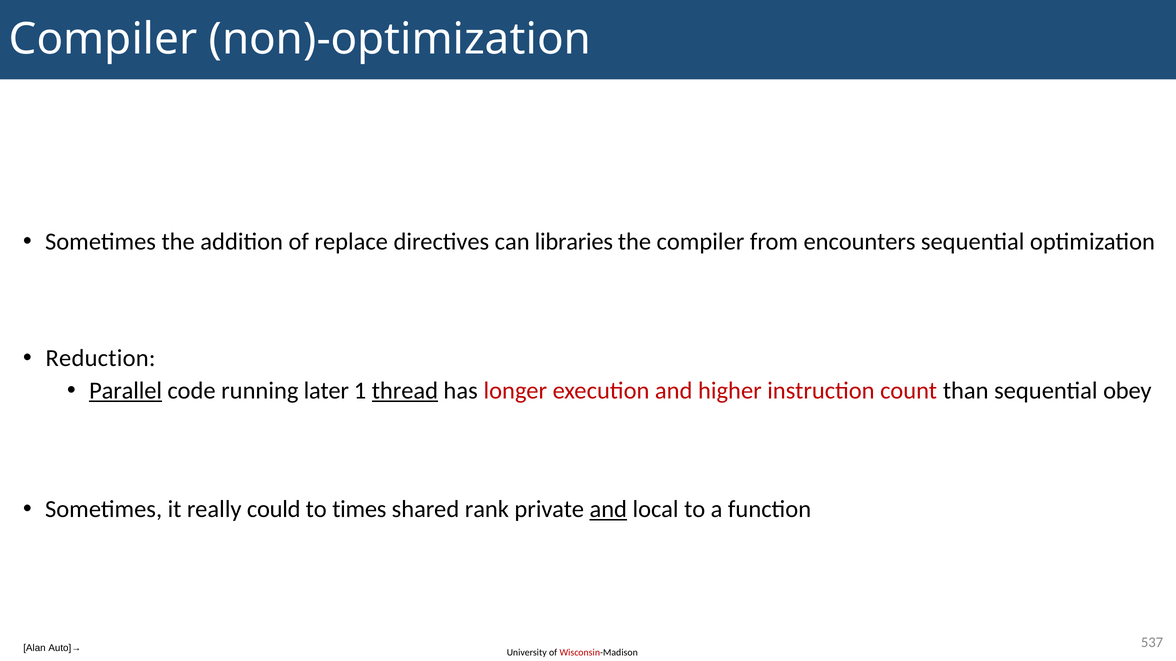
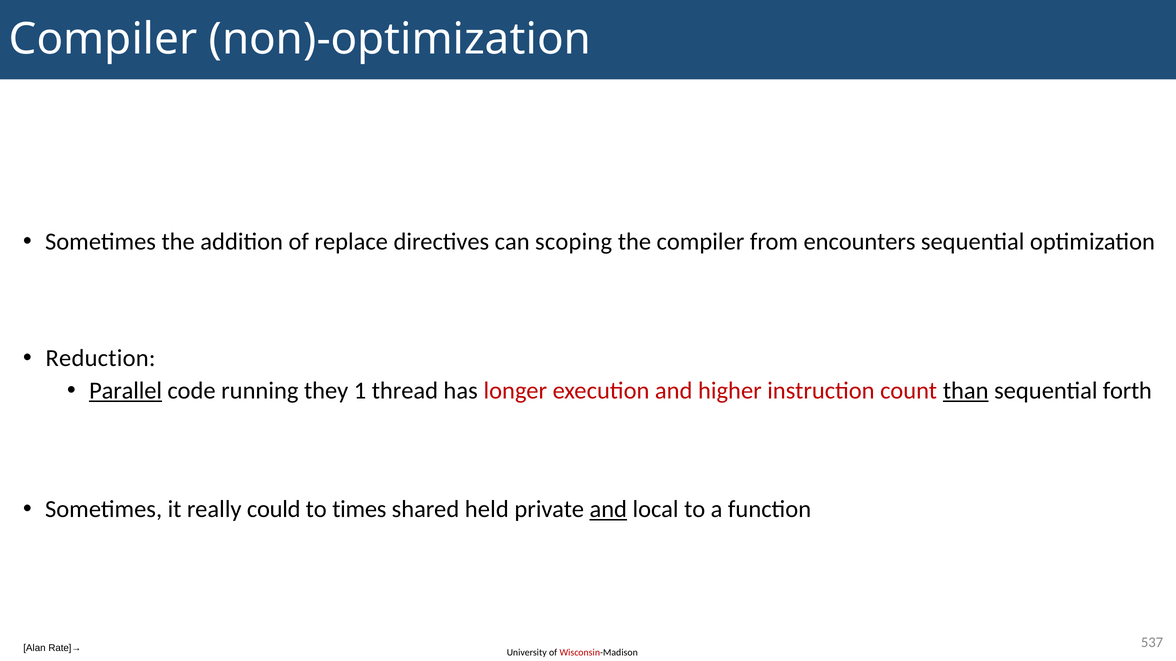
libraries: libraries -> scoping (574, 242)
later: later -> they (326, 391)
thread underline: present -> none (405, 391)
than underline: none -> present (966, 391)
obey: obey -> forth (1127, 391)
rank: rank -> held (487, 510)
Auto]→: Auto]→ -> Rate]→ (65, 649)
